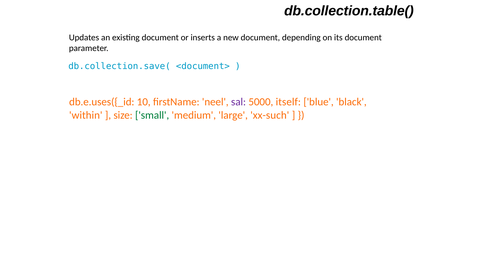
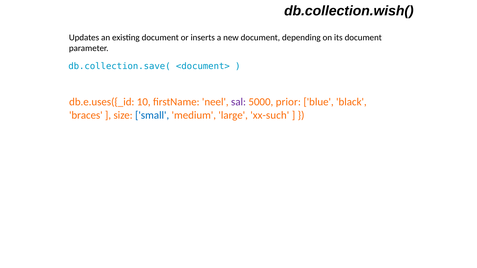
db.collection.table(: db.collection.table( -> db.collection.wish( (349, 11)
itself: itself -> prior (288, 102)
within: within -> braces (86, 115)
small colour: green -> blue (152, 115)
